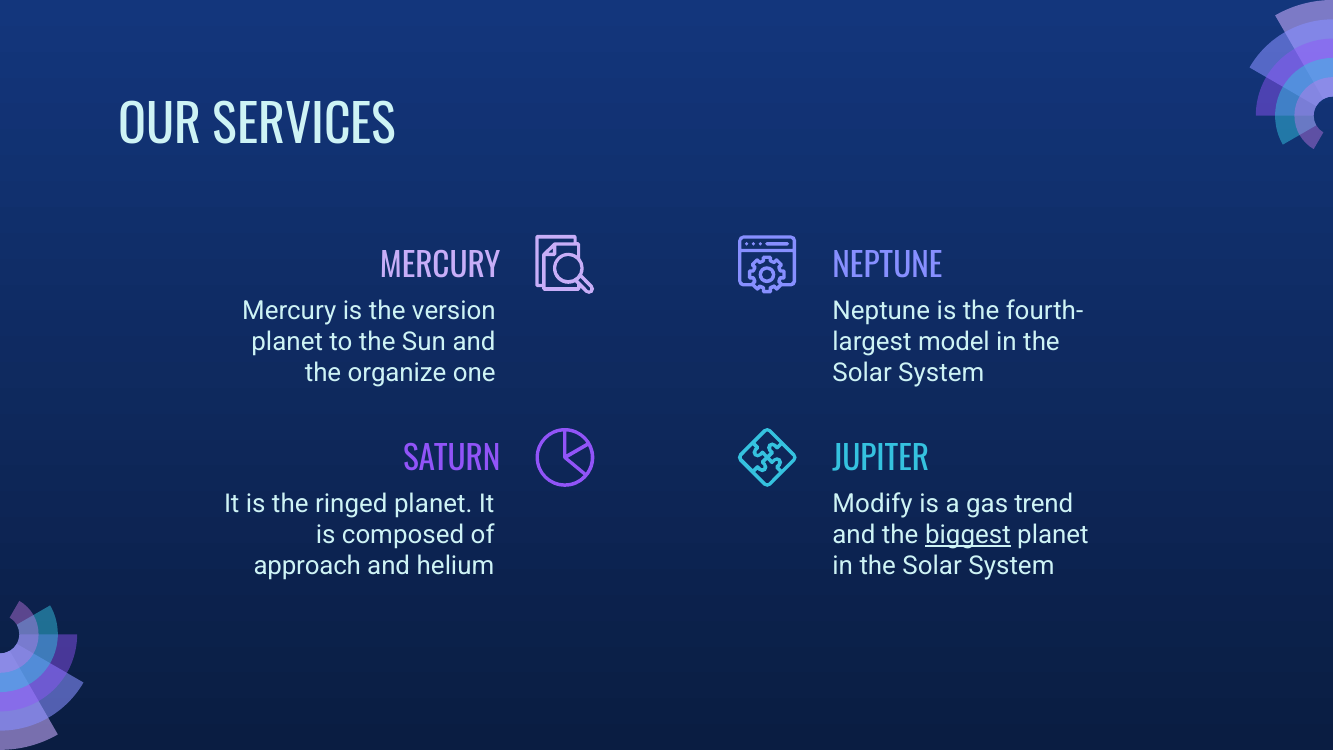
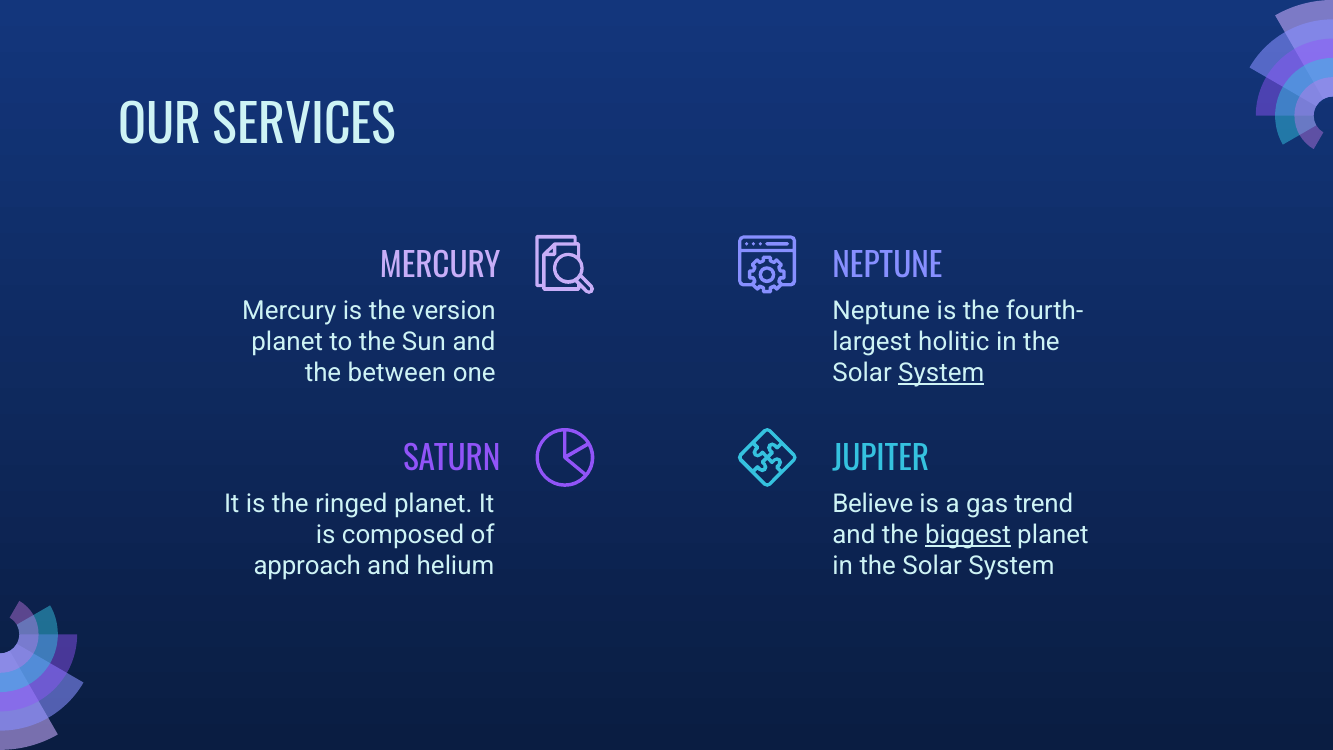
model: model -> holitic (954, 342)
organize: organize -> between (397, 373)
System underline: none -> present (941, 373)
Modify: Modify -> Believe (873, 503)
